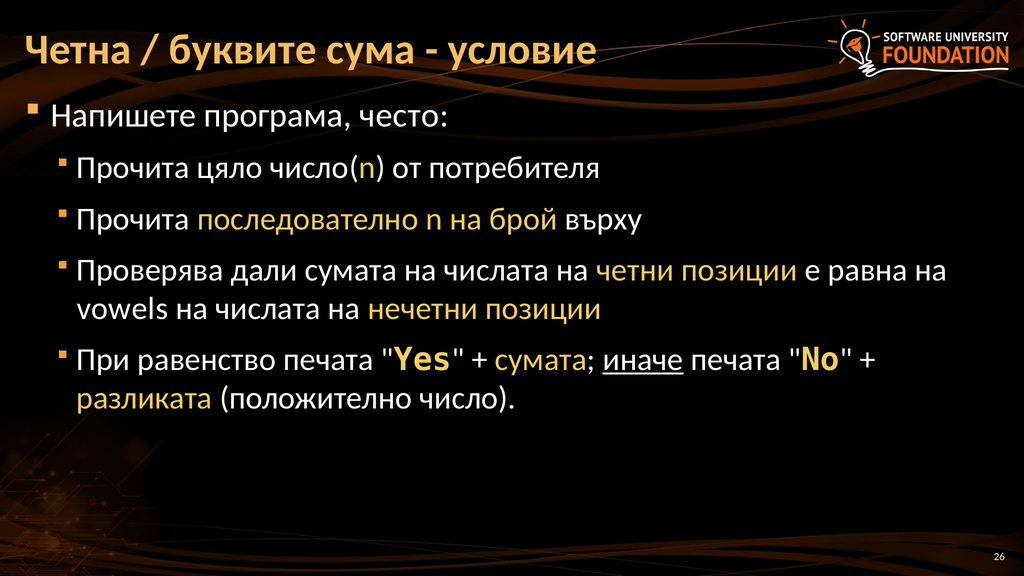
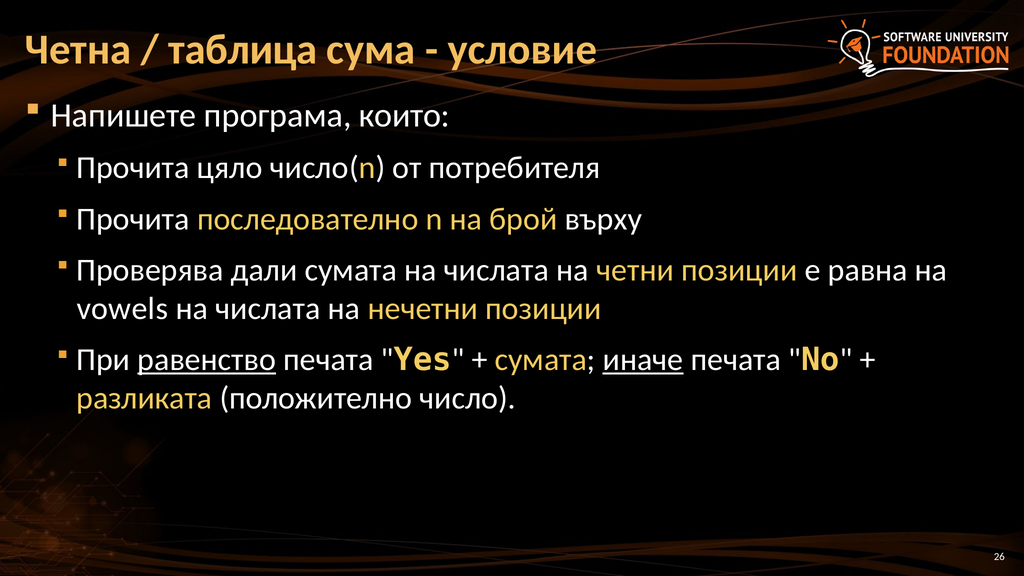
буквите: буквите -> таблица (243, 50)
често: често -> които (404, 116)
равенство underline: none -> present (207, 360)
